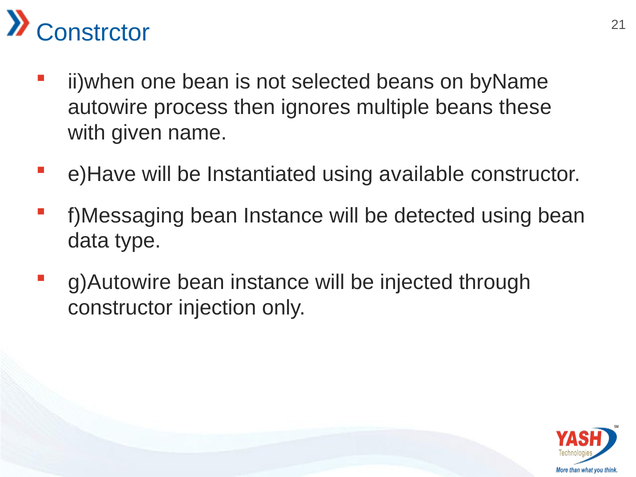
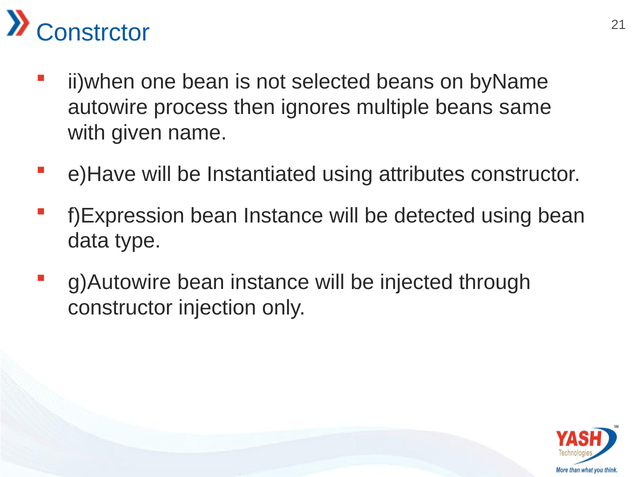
these: these -> same (525, 107)
available: available -> attributes (422, 174)
f)Messaging: f)Messaging -> f)Expression (126, 216)
